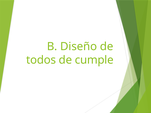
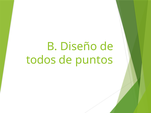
cumple: cumple -> puntos (94, 60)
